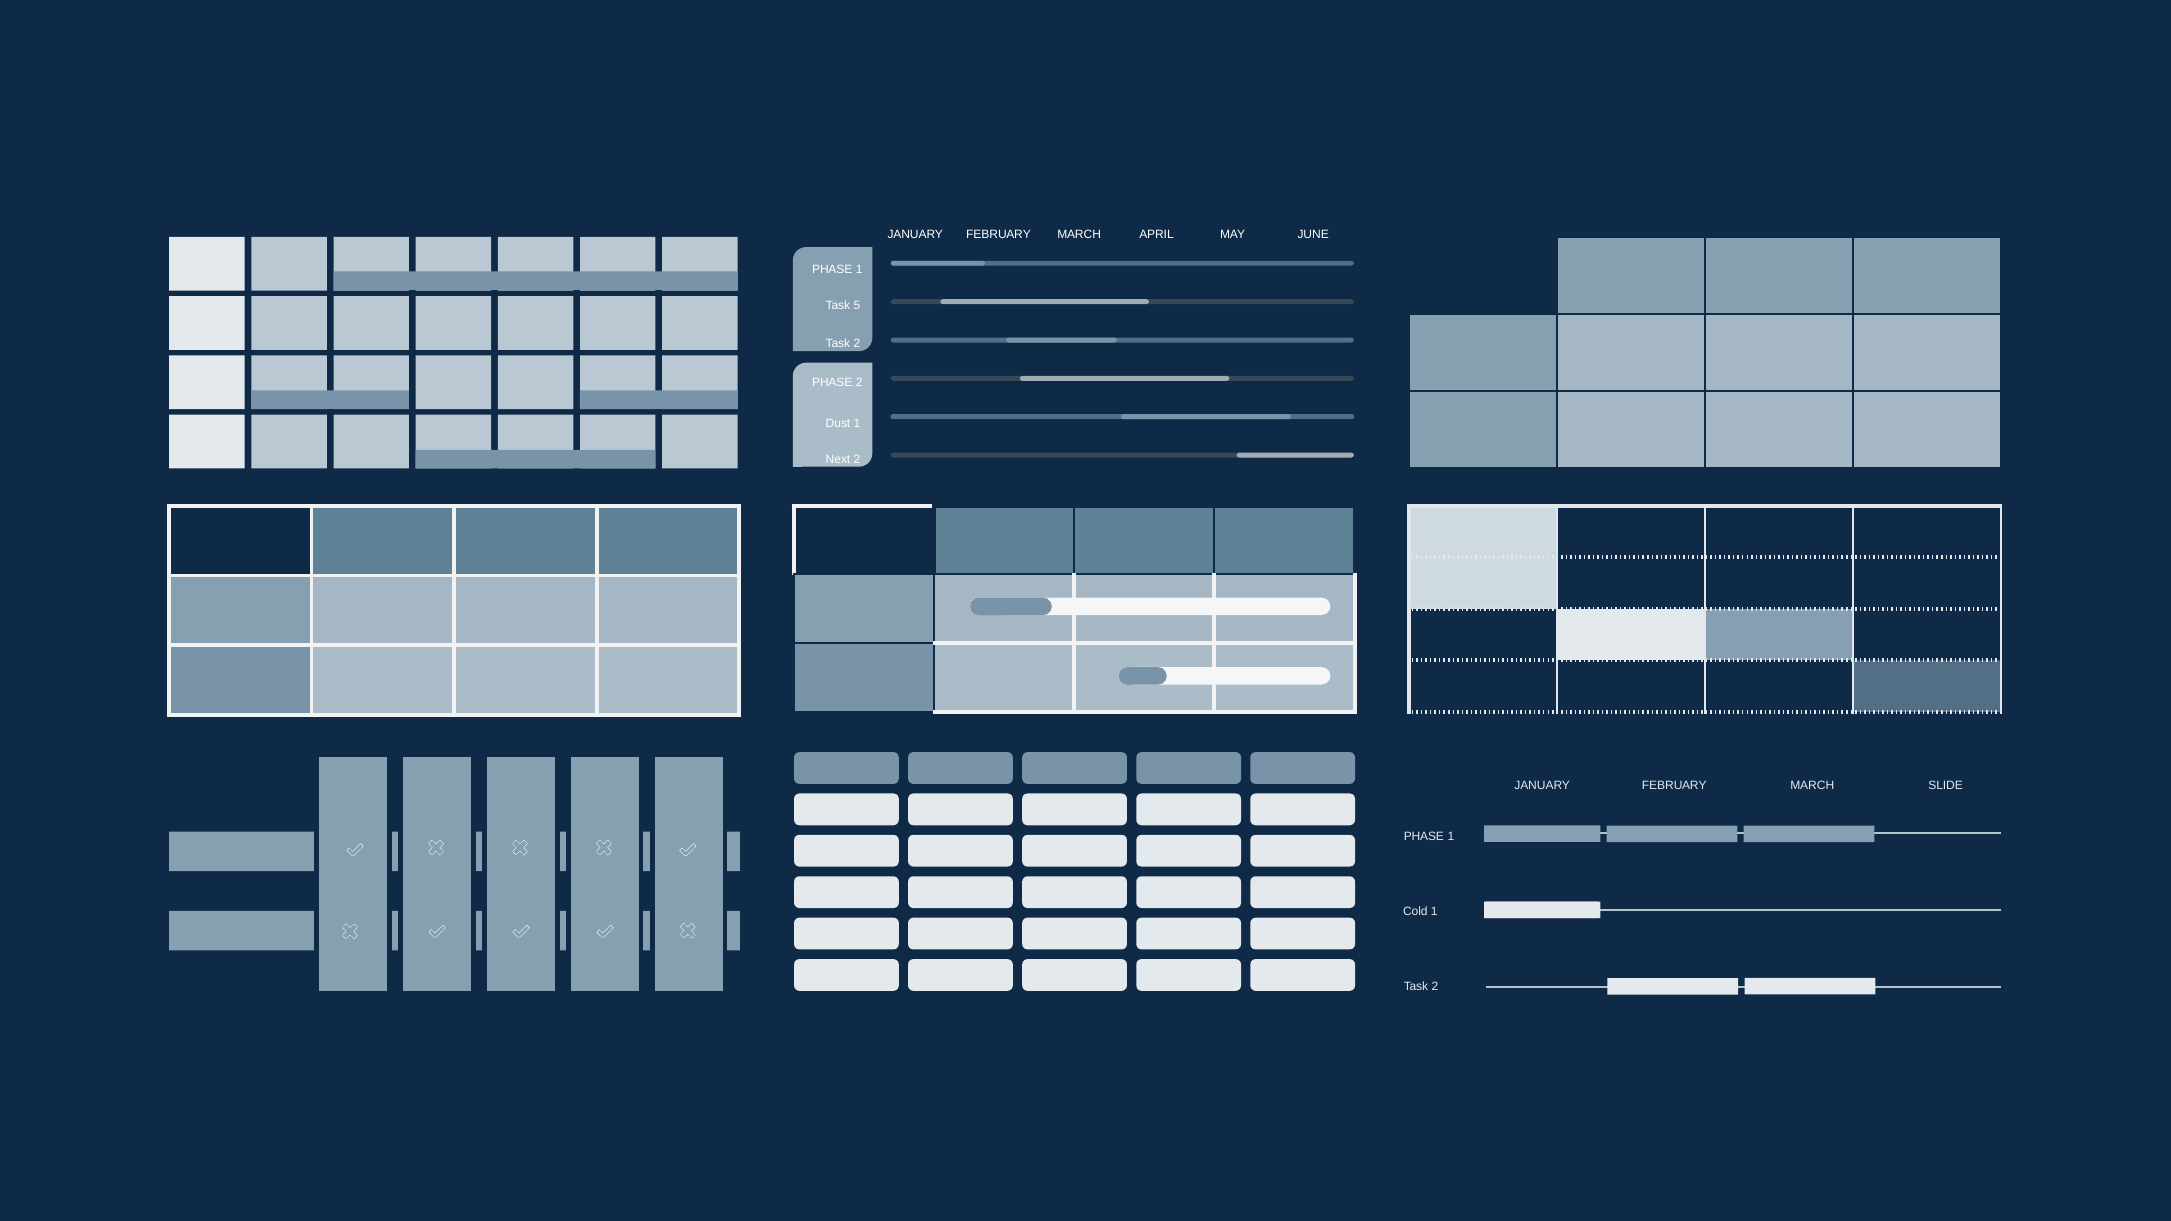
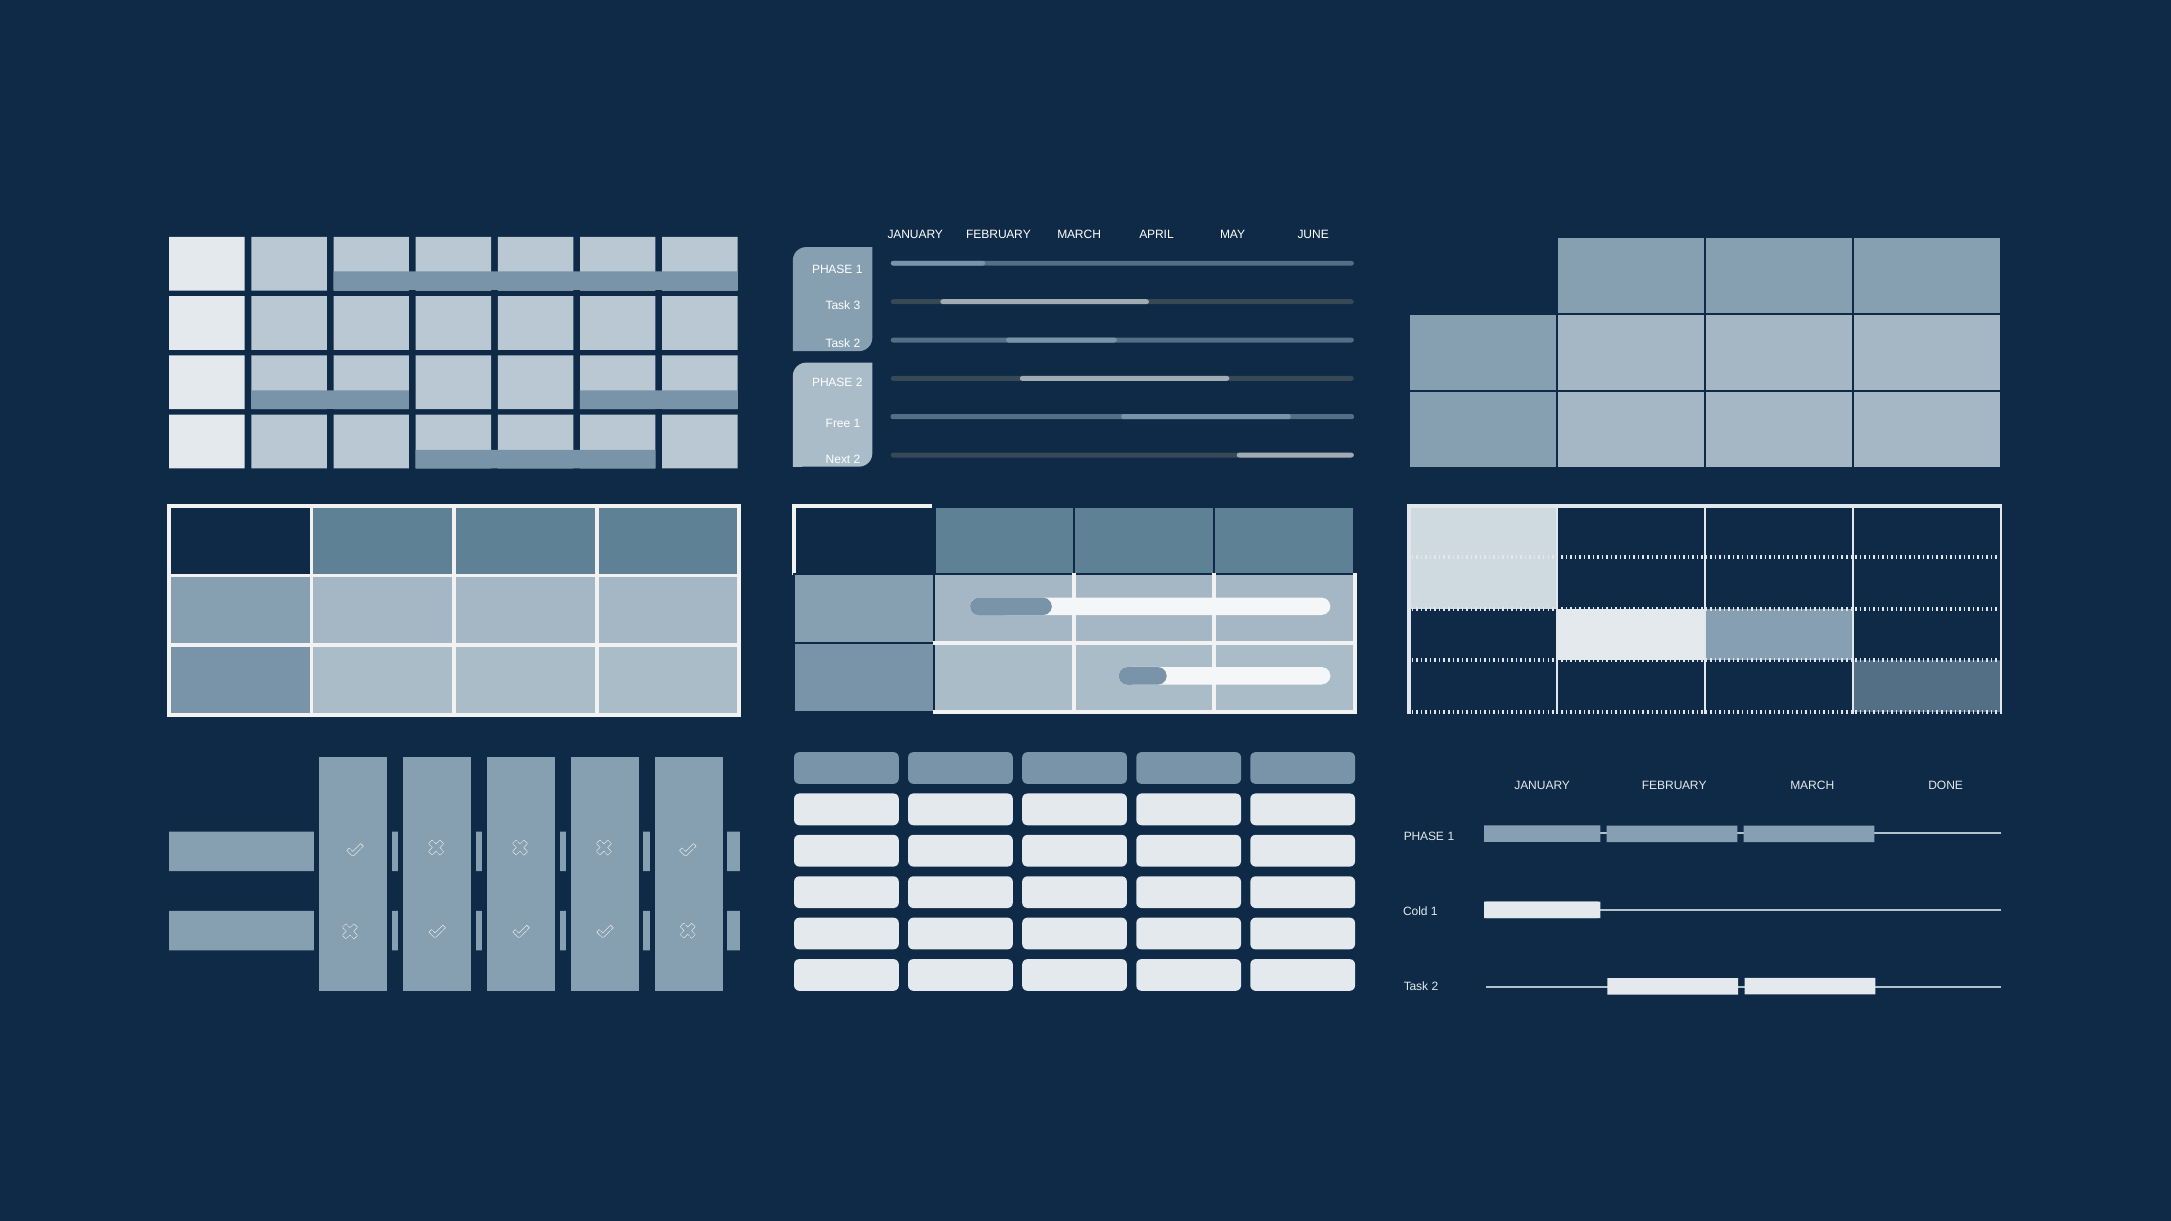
5: 5 -> 3 (857, 306)
Dust: Dust -> Free (838, 424)
SLIDE: SLIDE -> DONE (1946, 786)
